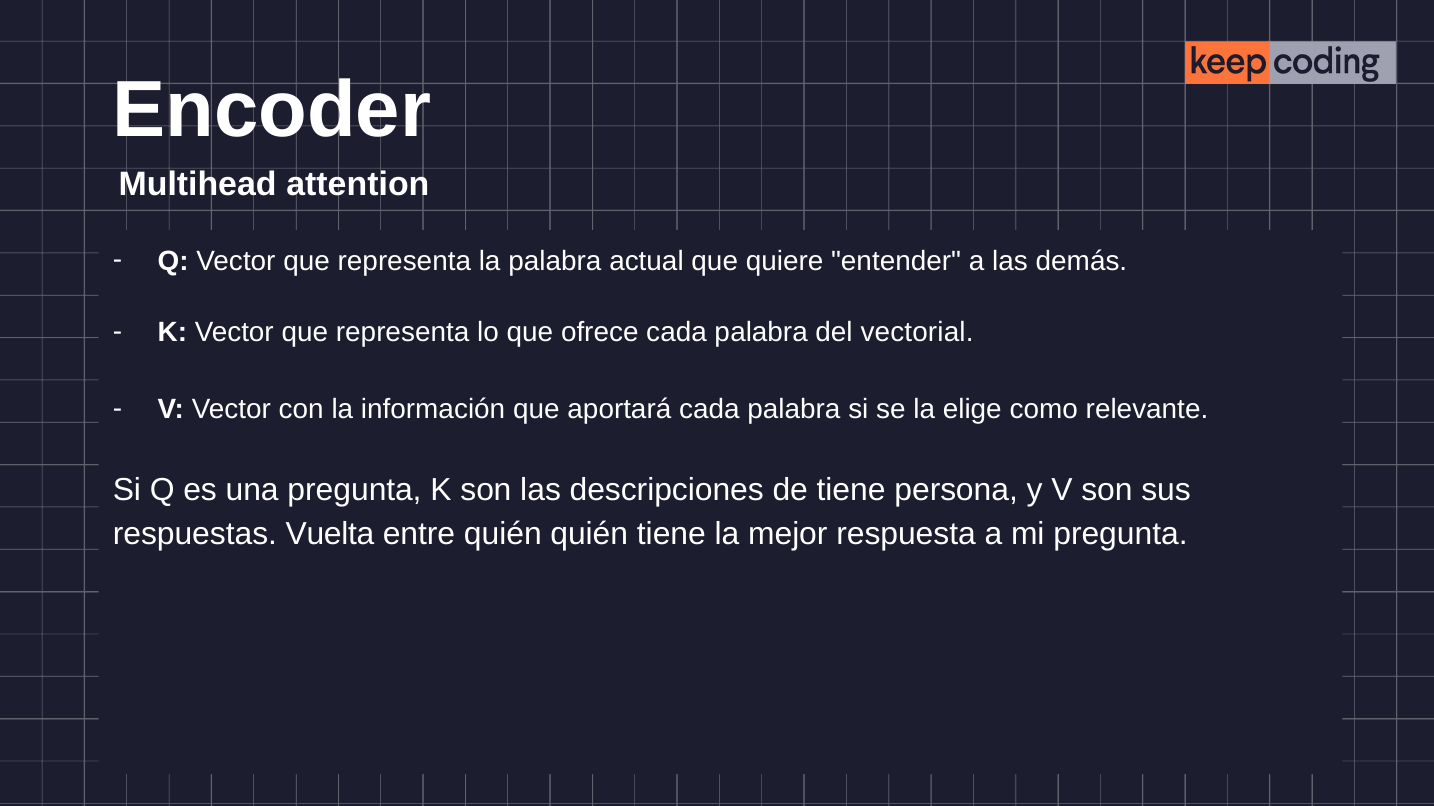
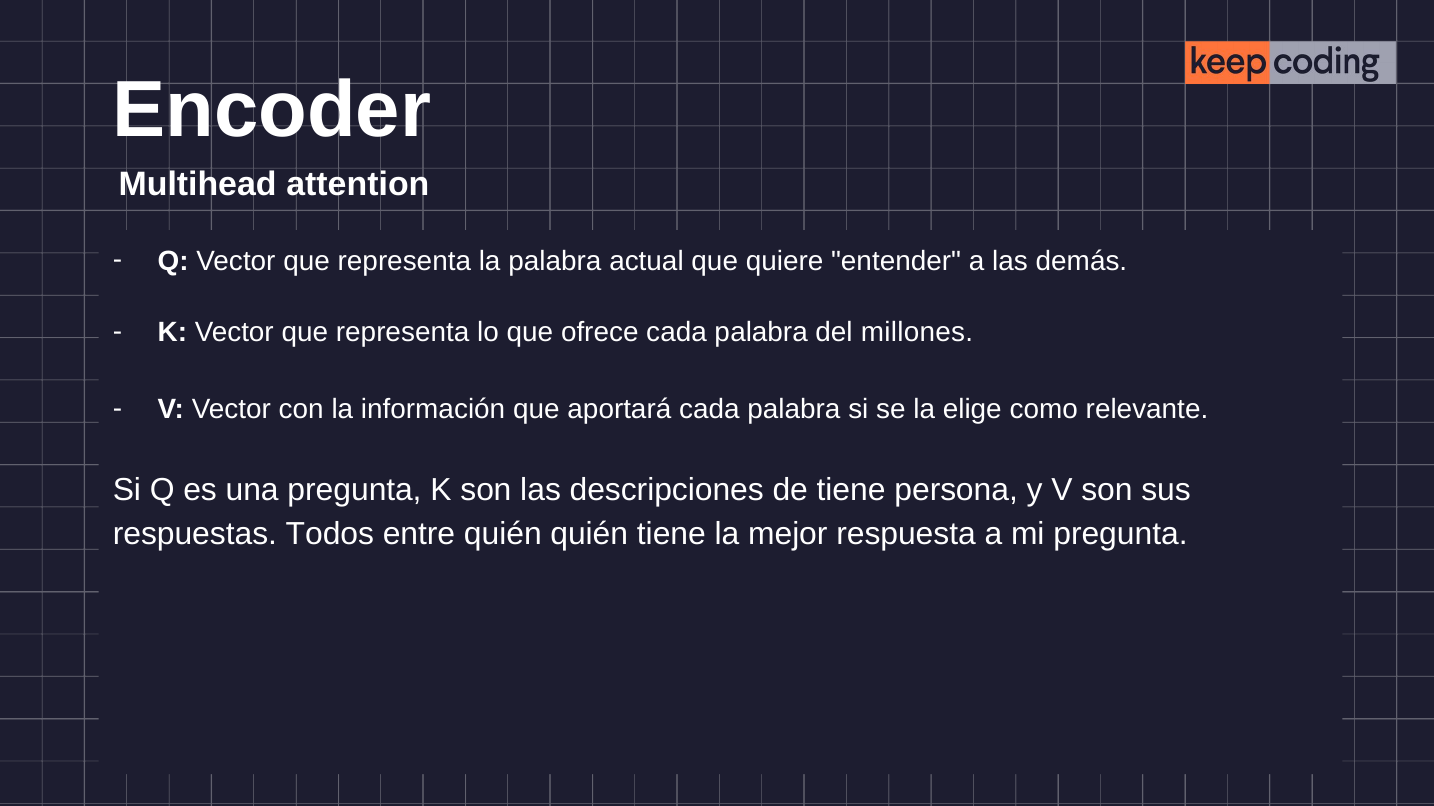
vectorial: vectorial -> millones (917, 333)
Vuelta: Vuelta -> Todos (330, 534)
